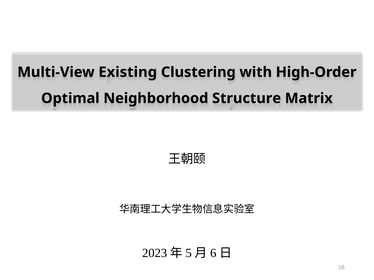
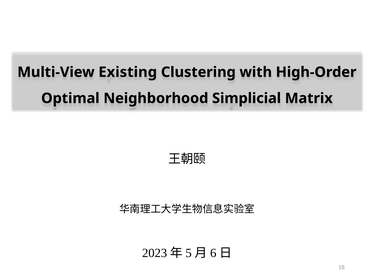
Structure: Structure -> Simplicial (247, 98)
